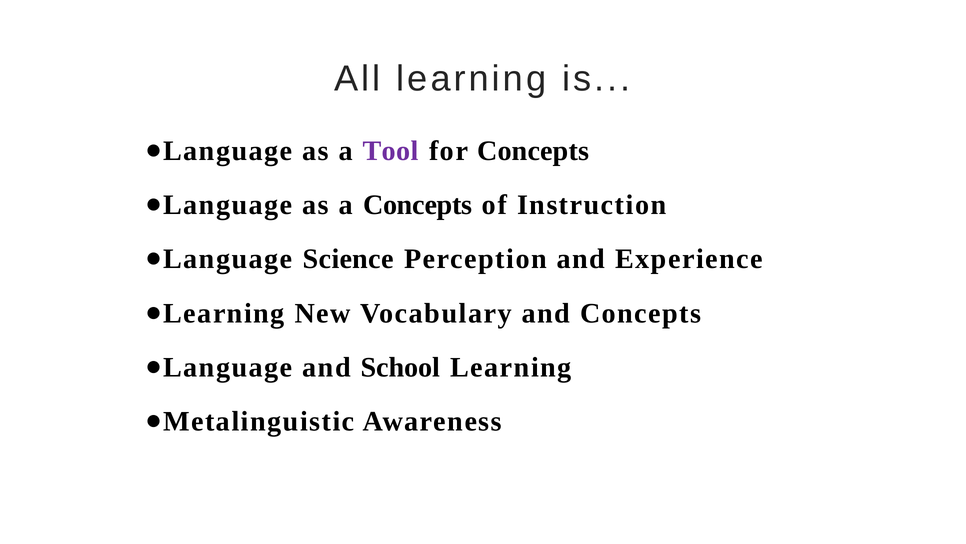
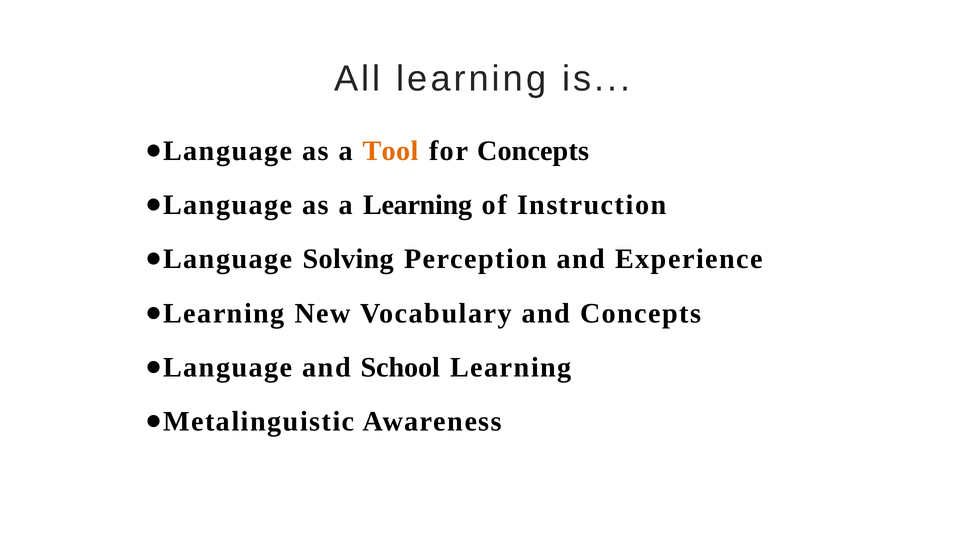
Tool colour: purple -> orange (391, 151)
a Concepts: Concepts -> Learning (418, 205)
Science: Science -> Solving (348, 259)
